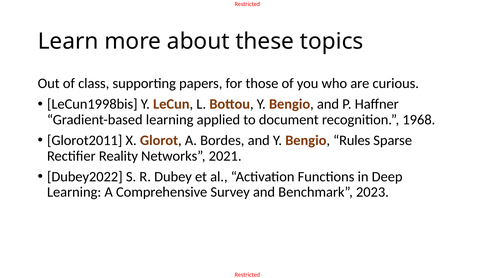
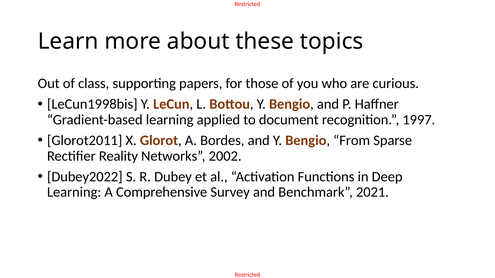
1968: 1968 -> 1997 (419, 120)
Rules: Rules -> From (352, 141)
2021: 2021 -> 2002 (225, 156)
2023: 2023 -> 2021 (372, 193)
